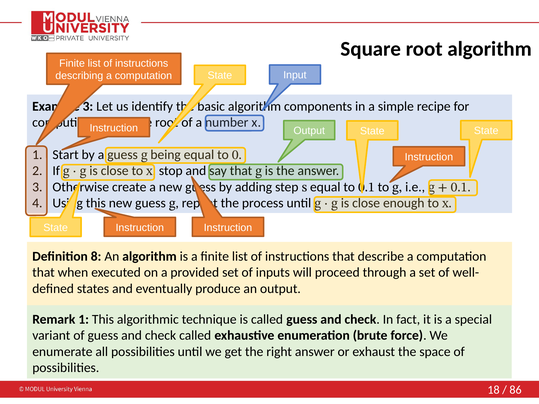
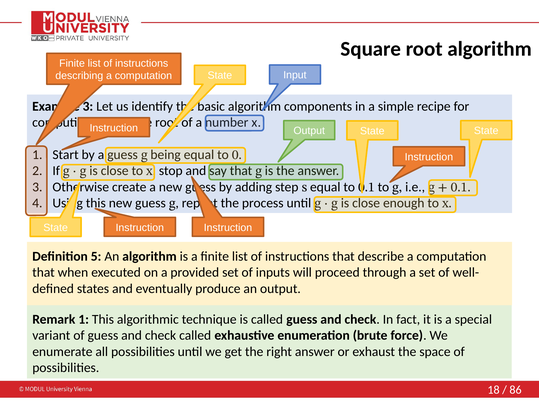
8: 8 -> 5 (96, 256)
